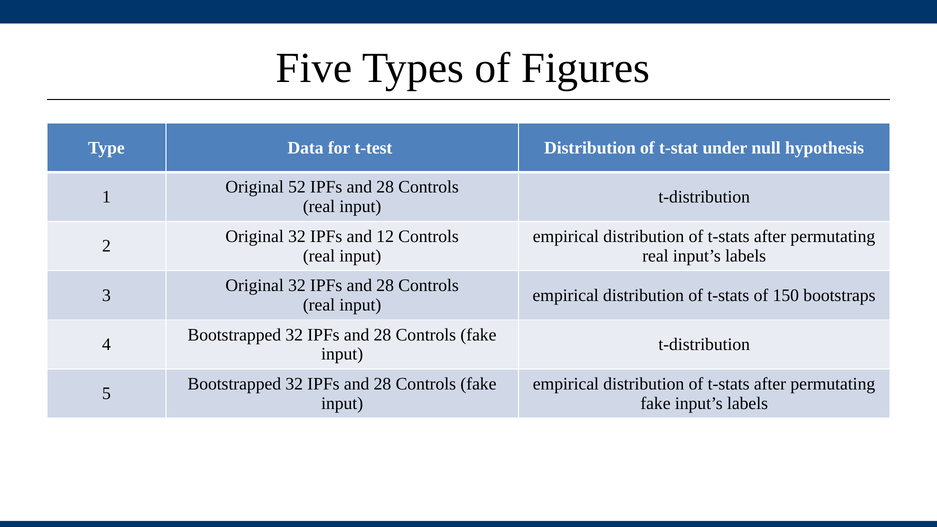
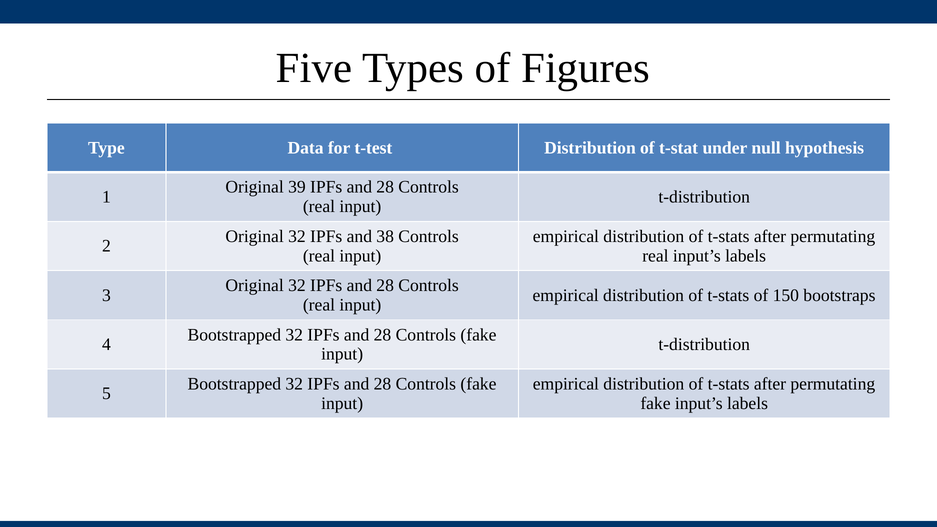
52: 52 -> 39 (297, 187)
12: 12 -> 38 (385, 236)
